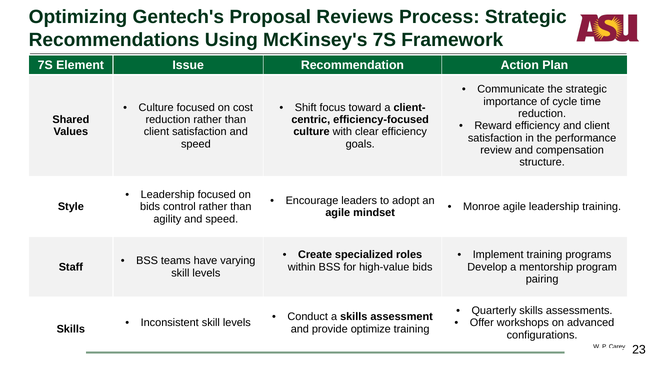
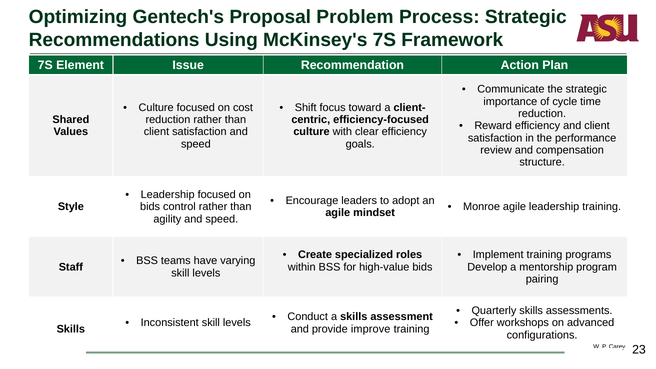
Reviews: Reviews -> Problem (355, 17)
optimize: optimize -> improve (371, 329)
